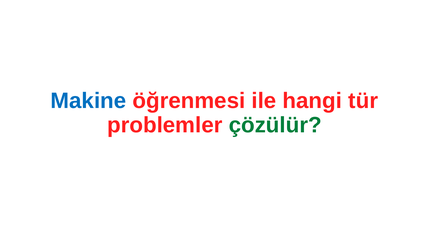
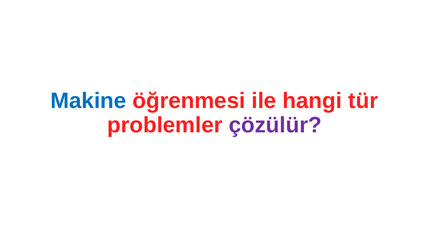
çözülür colour: green -> purple (275, 125)
